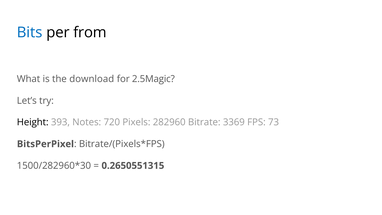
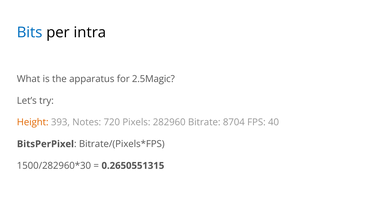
from: from -> intra (90, 32)
download: download -> apparatus (92, 79)
Height colour: black -> orange (33, 122)
3369: 3369 -> 8704 (234, 122)
73: 73 -> 40 (274, 122)
